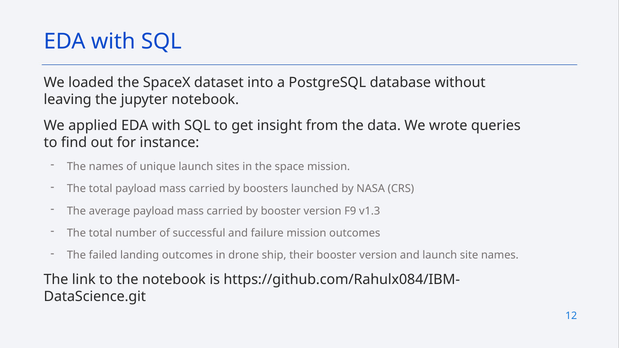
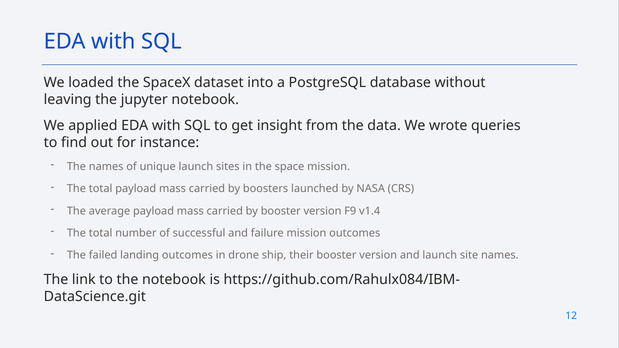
v1.3: v1.3 -> v1.4 (370, 211)
